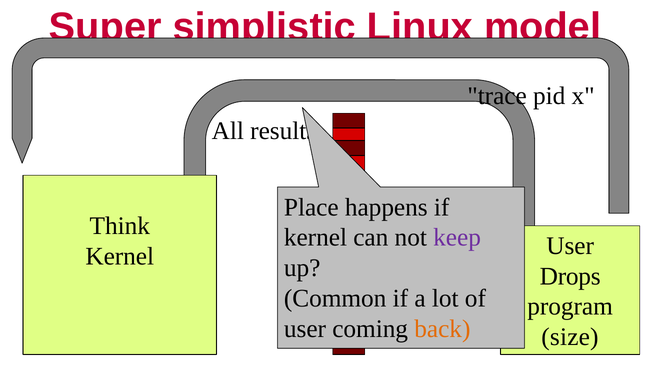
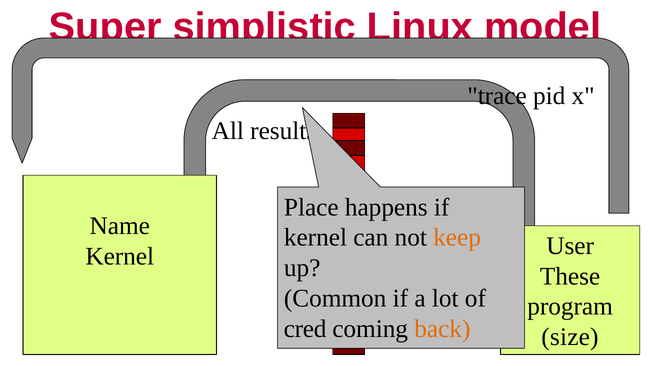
Think: Think -> Name (120, 226)
keep colour: purple -> orange (457, 238)
Drops: Drops -> These (570, 276)
user: user -> cred (305, 329)
